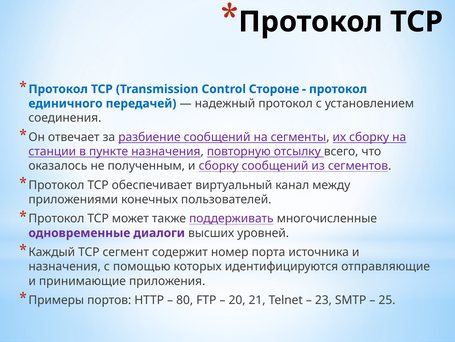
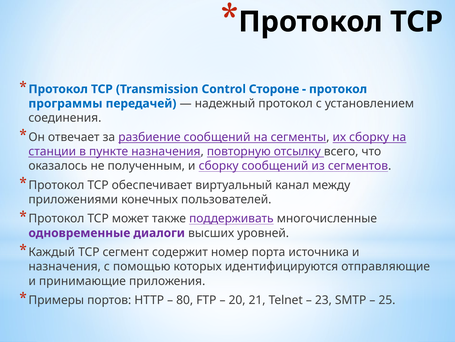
единичного: единичного -> программы (65, 103)
